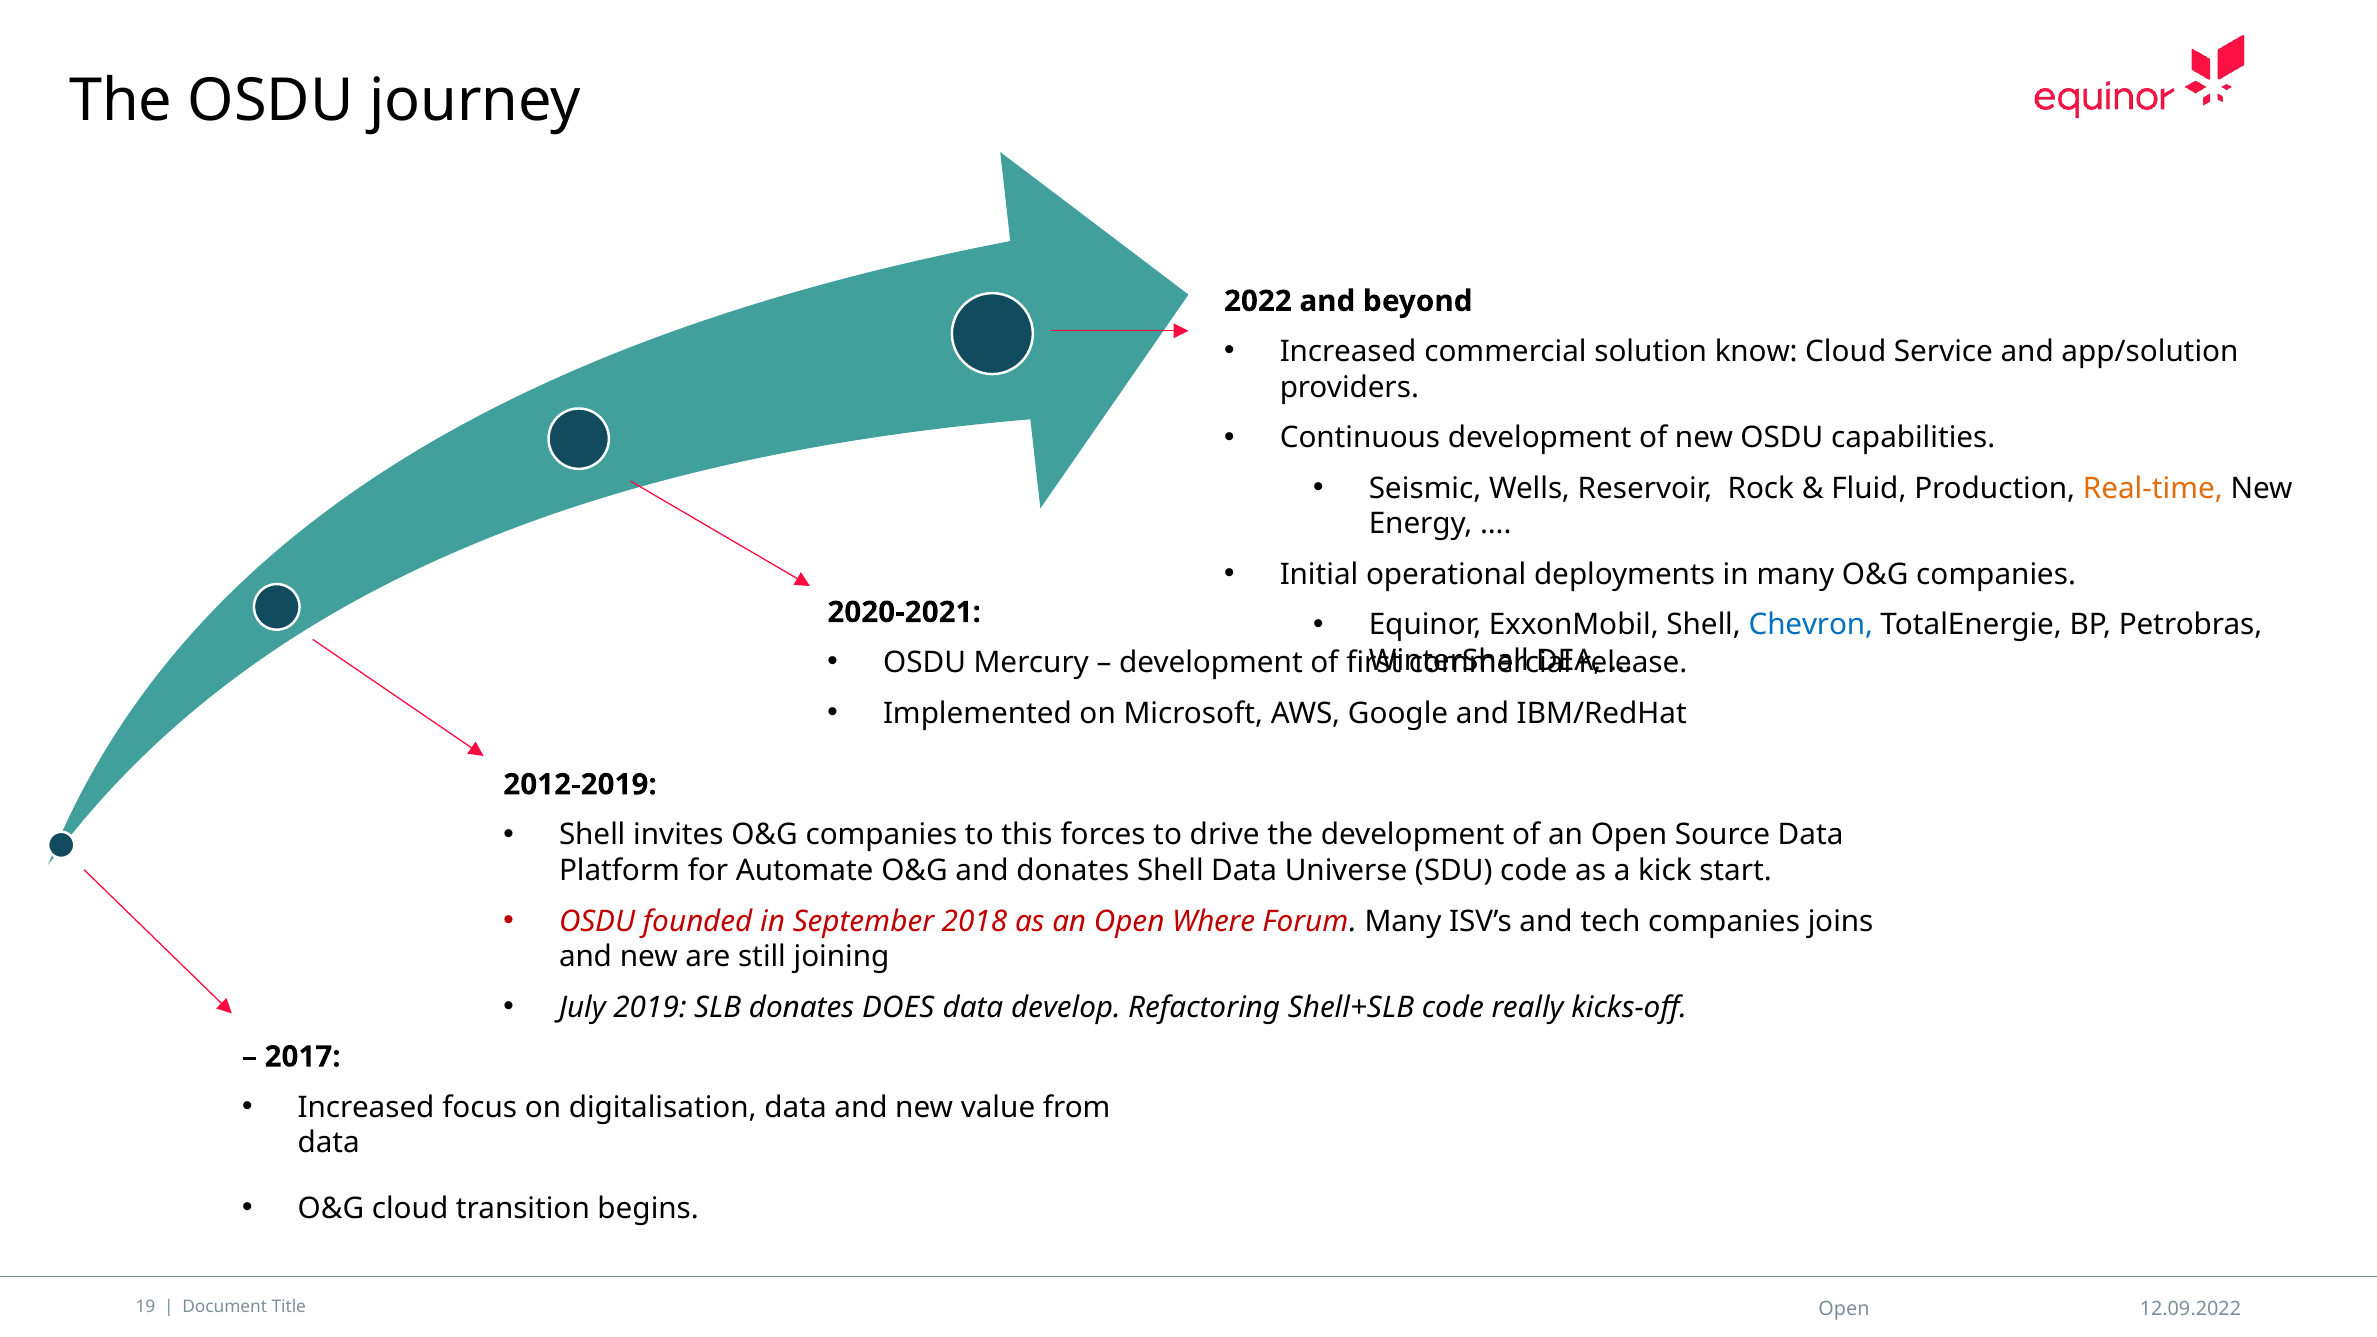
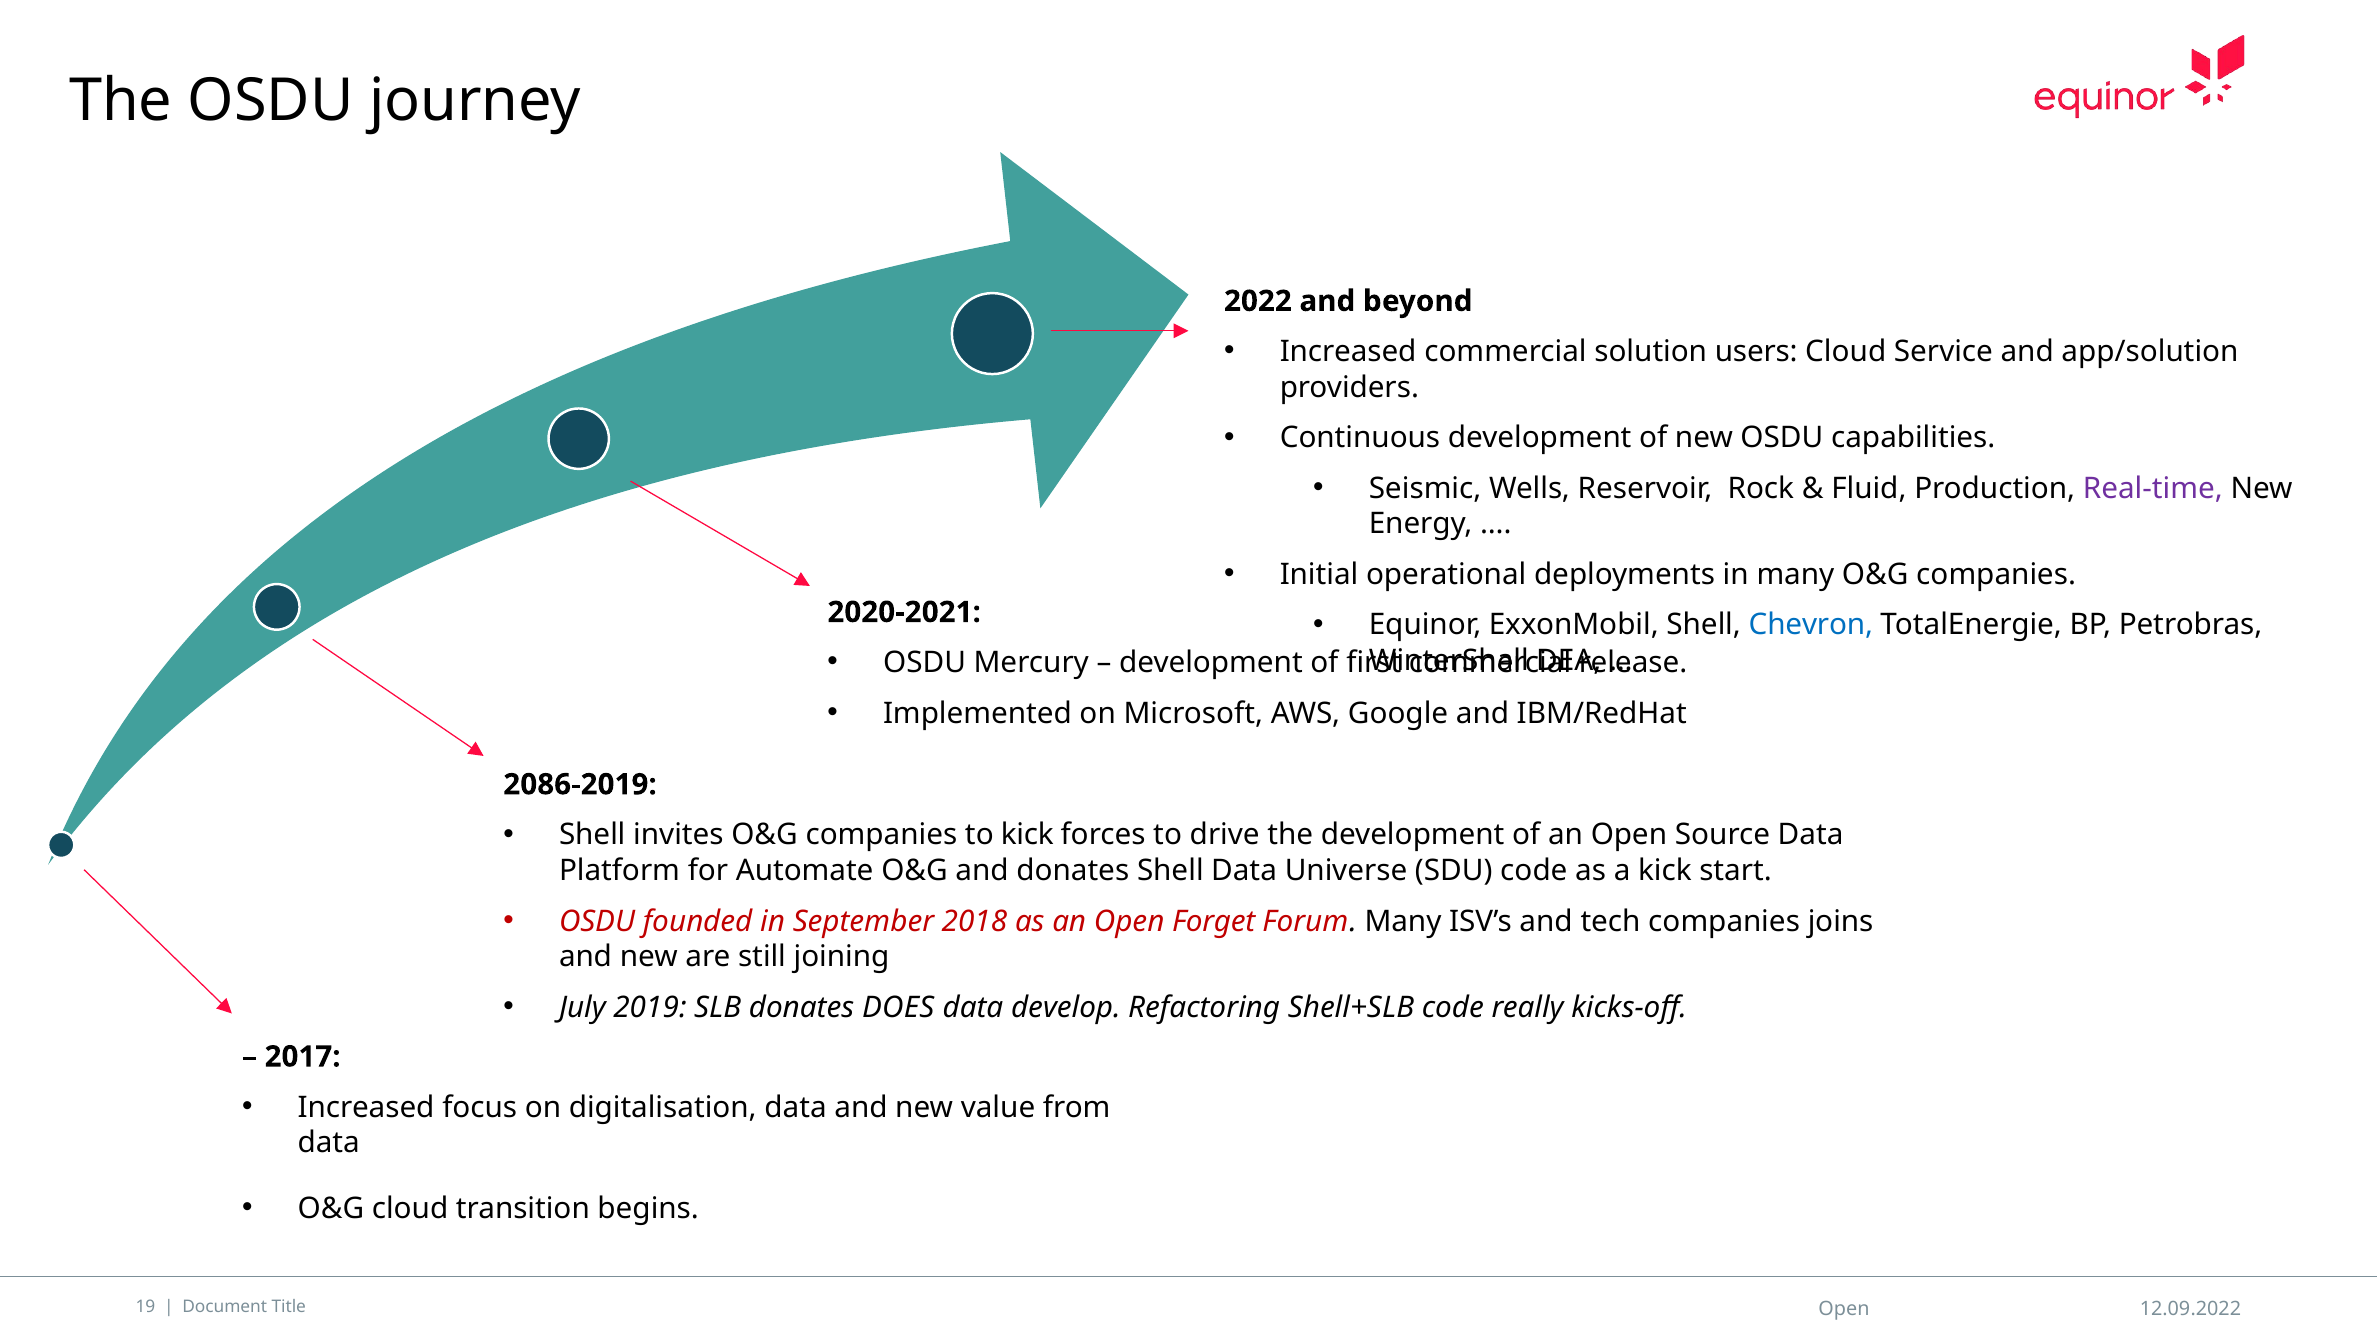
know: know -> users (1756, 352)
Real-time colour: orange -> purple (2153, 488)
2012-2019: 2012-2019 -> 2086-2019 (580, 785)
to this: this -> kick (1027, 835)
Where: Where -> Forget (1214, 921)
